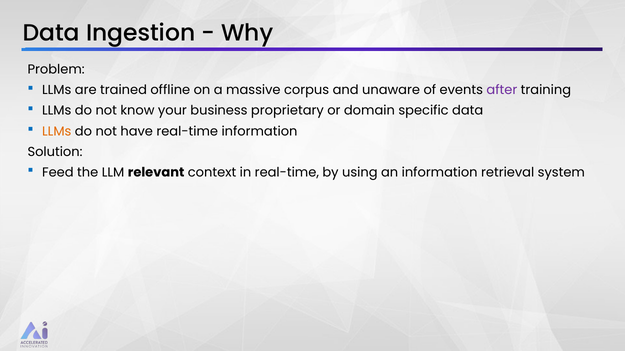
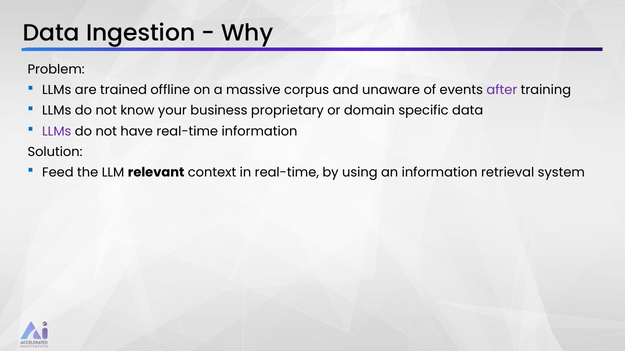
LLMs colour: orange -> purple (57, 131)
